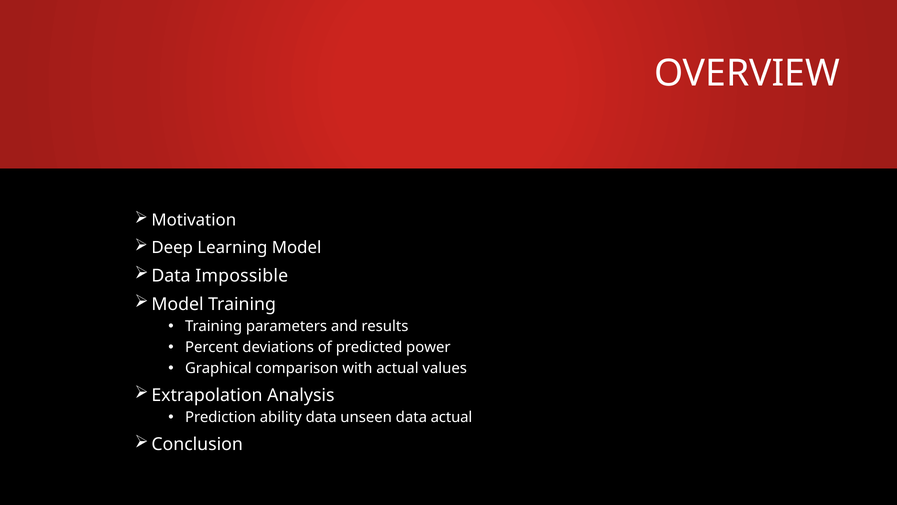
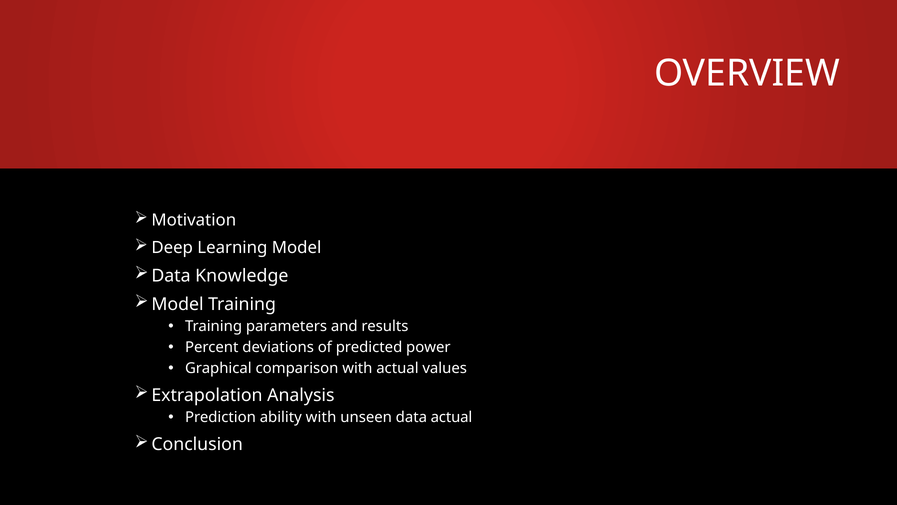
Impossible: Impossible -> Knowledge (242, 275)
ability data: data -> with (321, 417)
